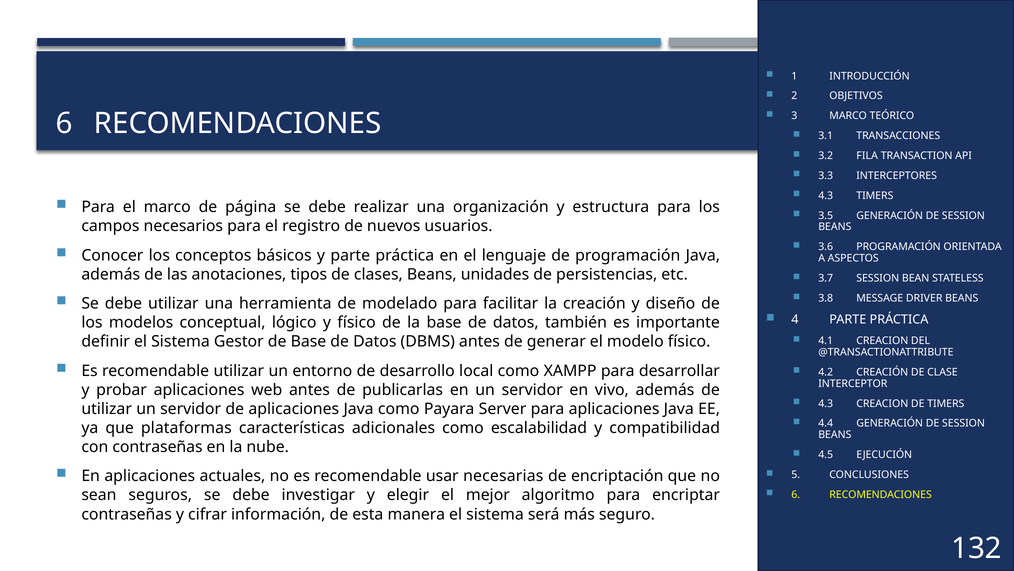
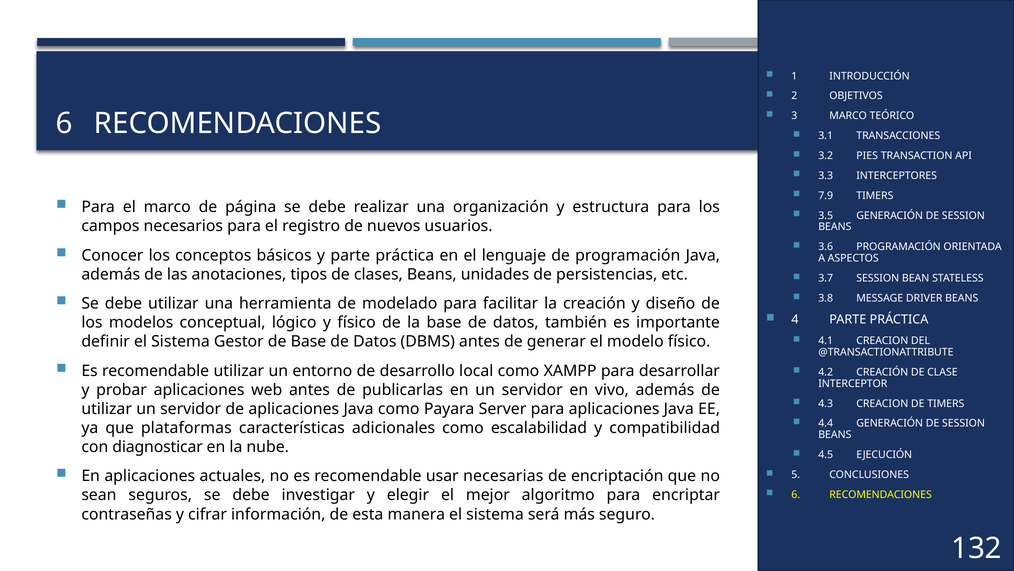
FILA: FILA -> PIES (867, 156)
4.3: 4.3 -> 7.9 (826, 195)
con contraseñas: contraseñas -> diagnosticar (158, 447)
